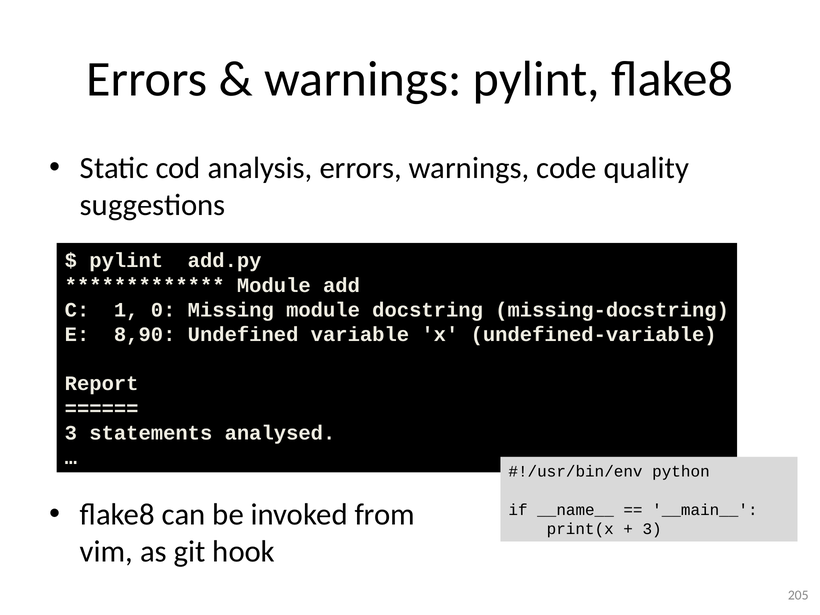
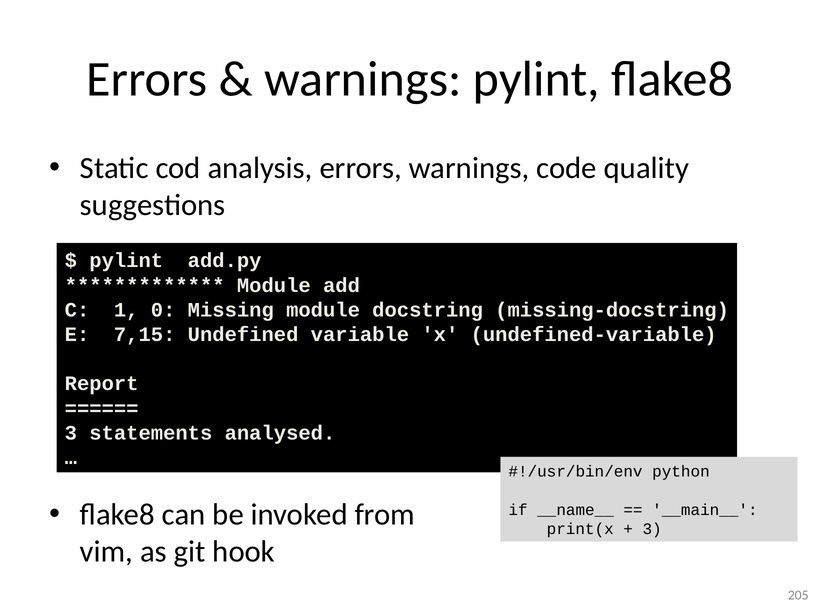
8,90: 8,90 -> 7,15 (145, 334)
